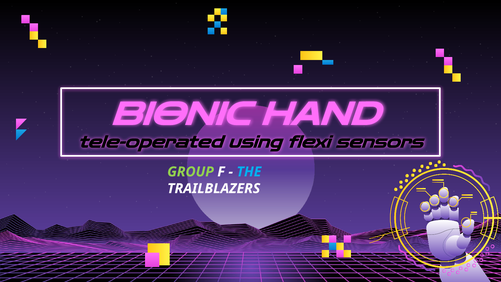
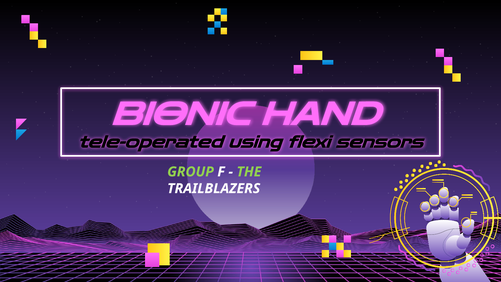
THE colour: light blue -> light green (249, 172)
